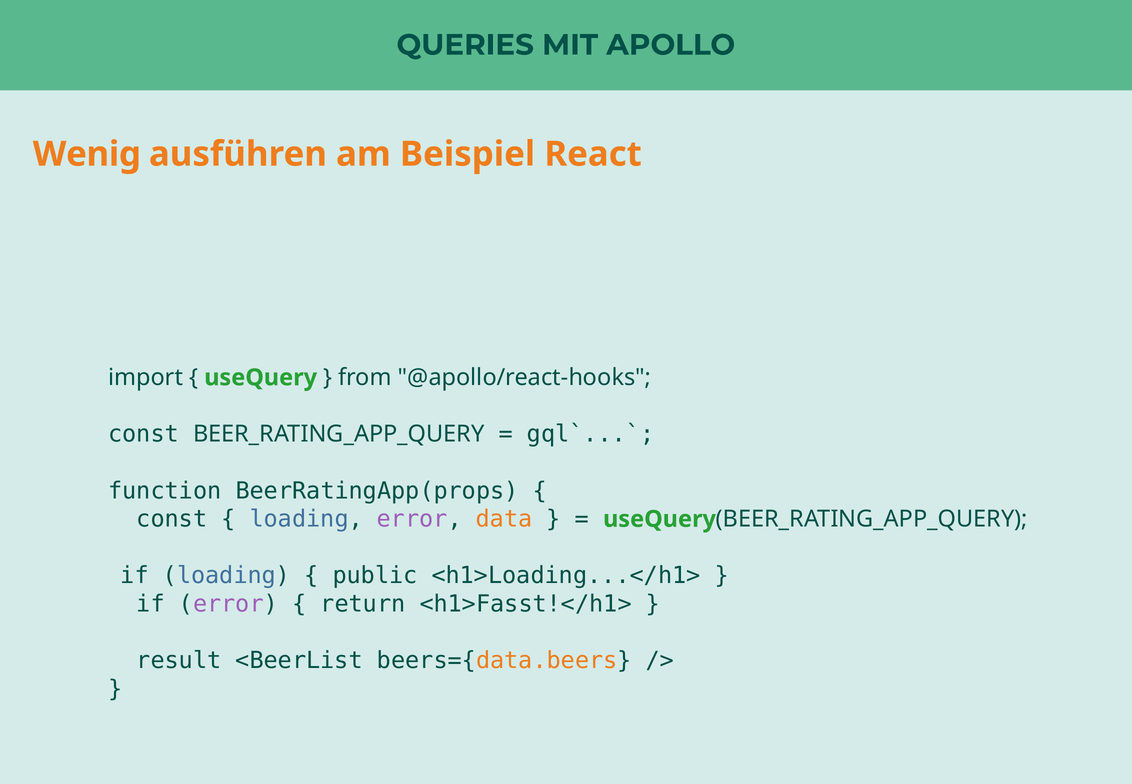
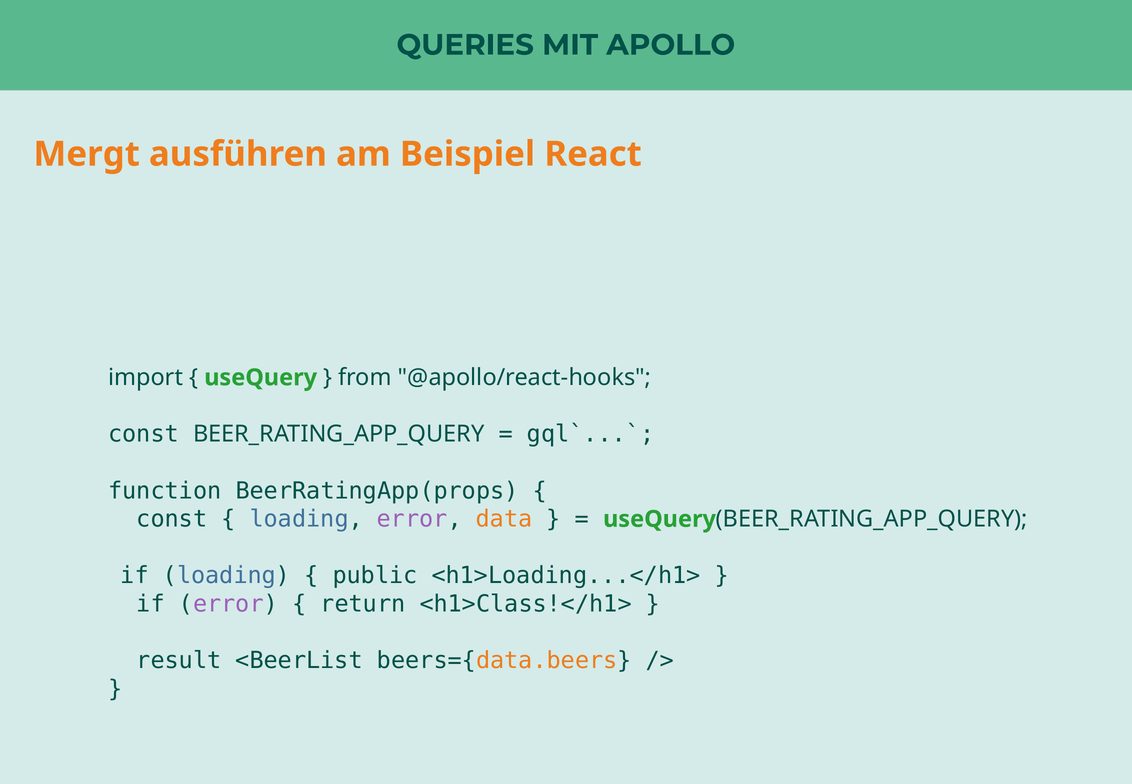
Wenig: Wenig -> Mergt (87, 154)
<h1>Fasst!</h1>: <h1>Fasst!</h1> -> <h1>Class!</h1> (526, 604)
